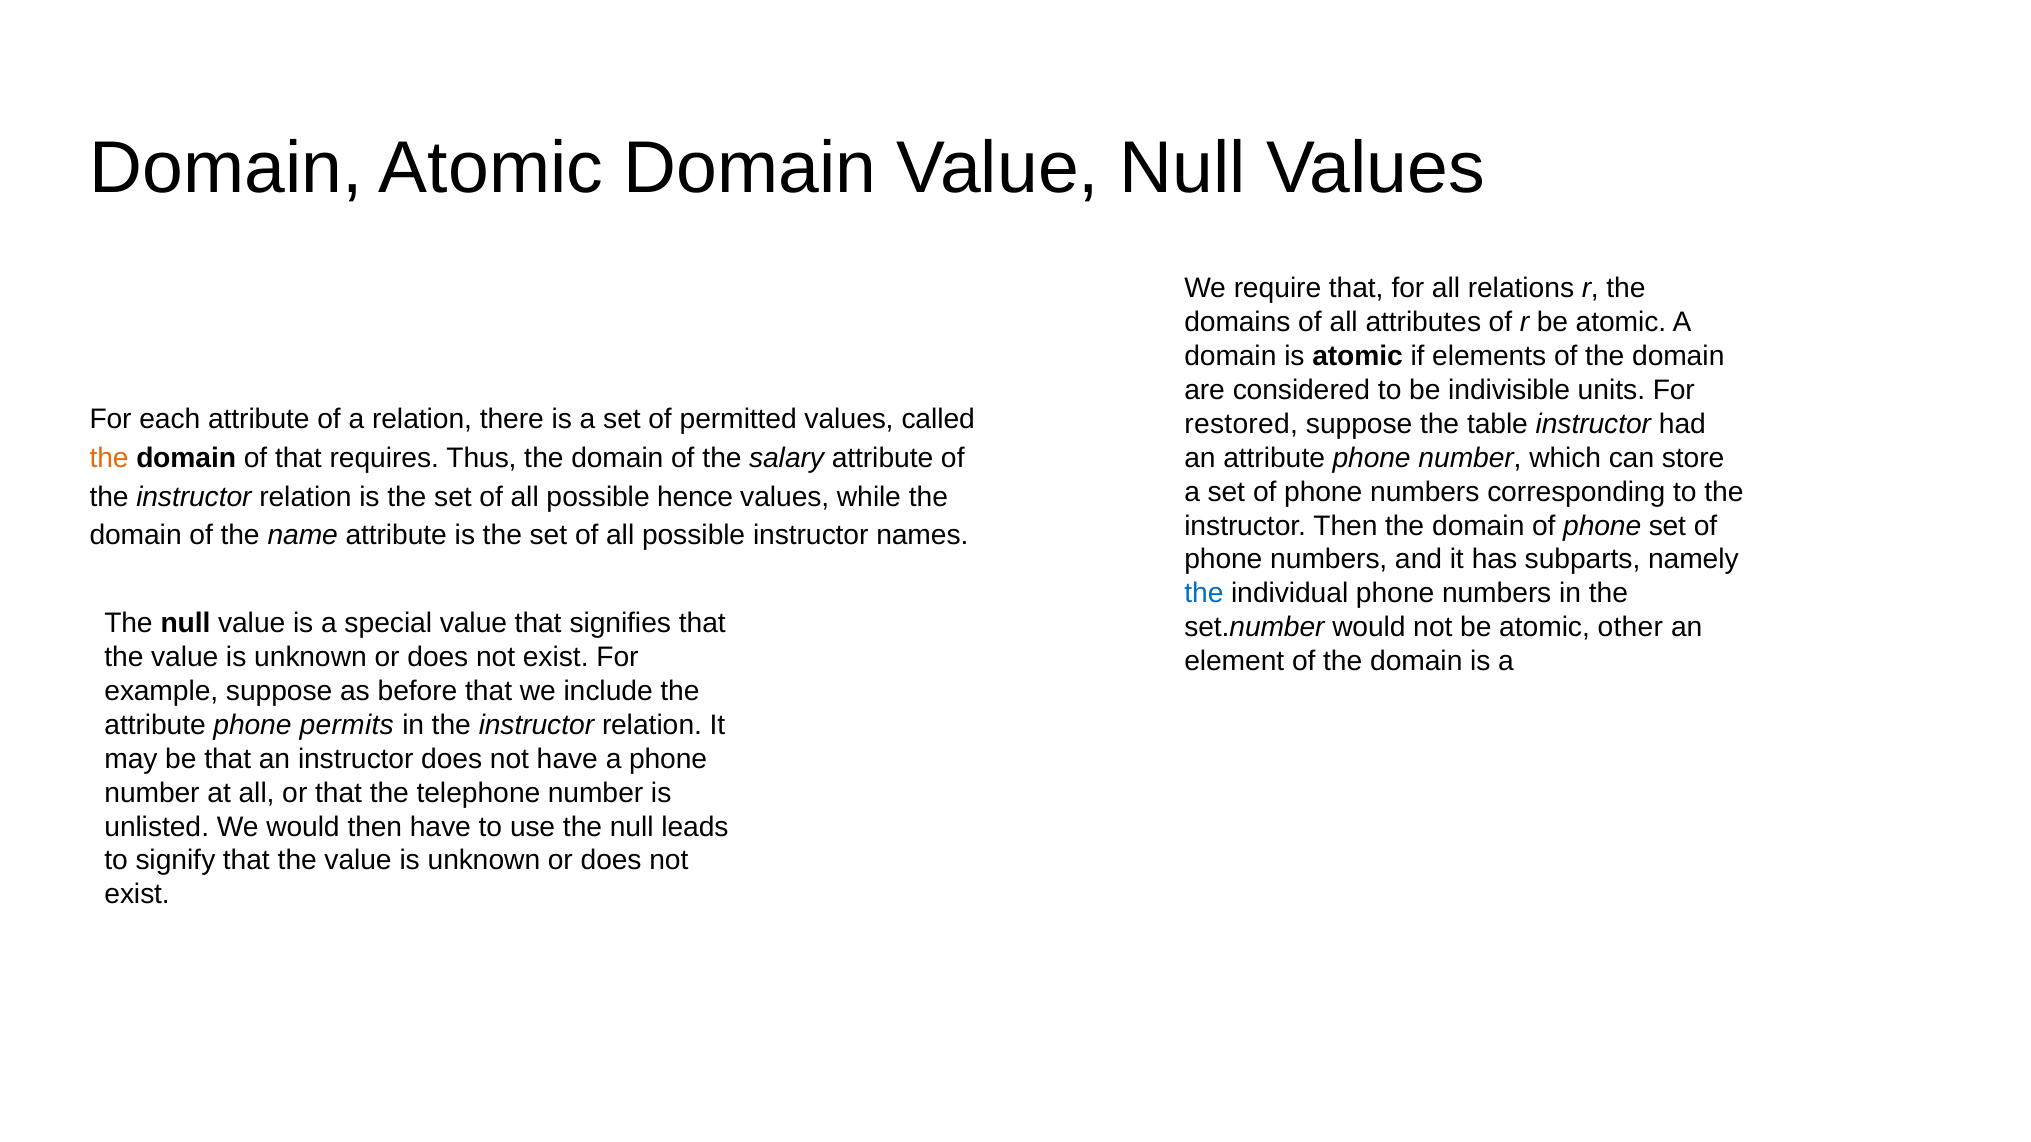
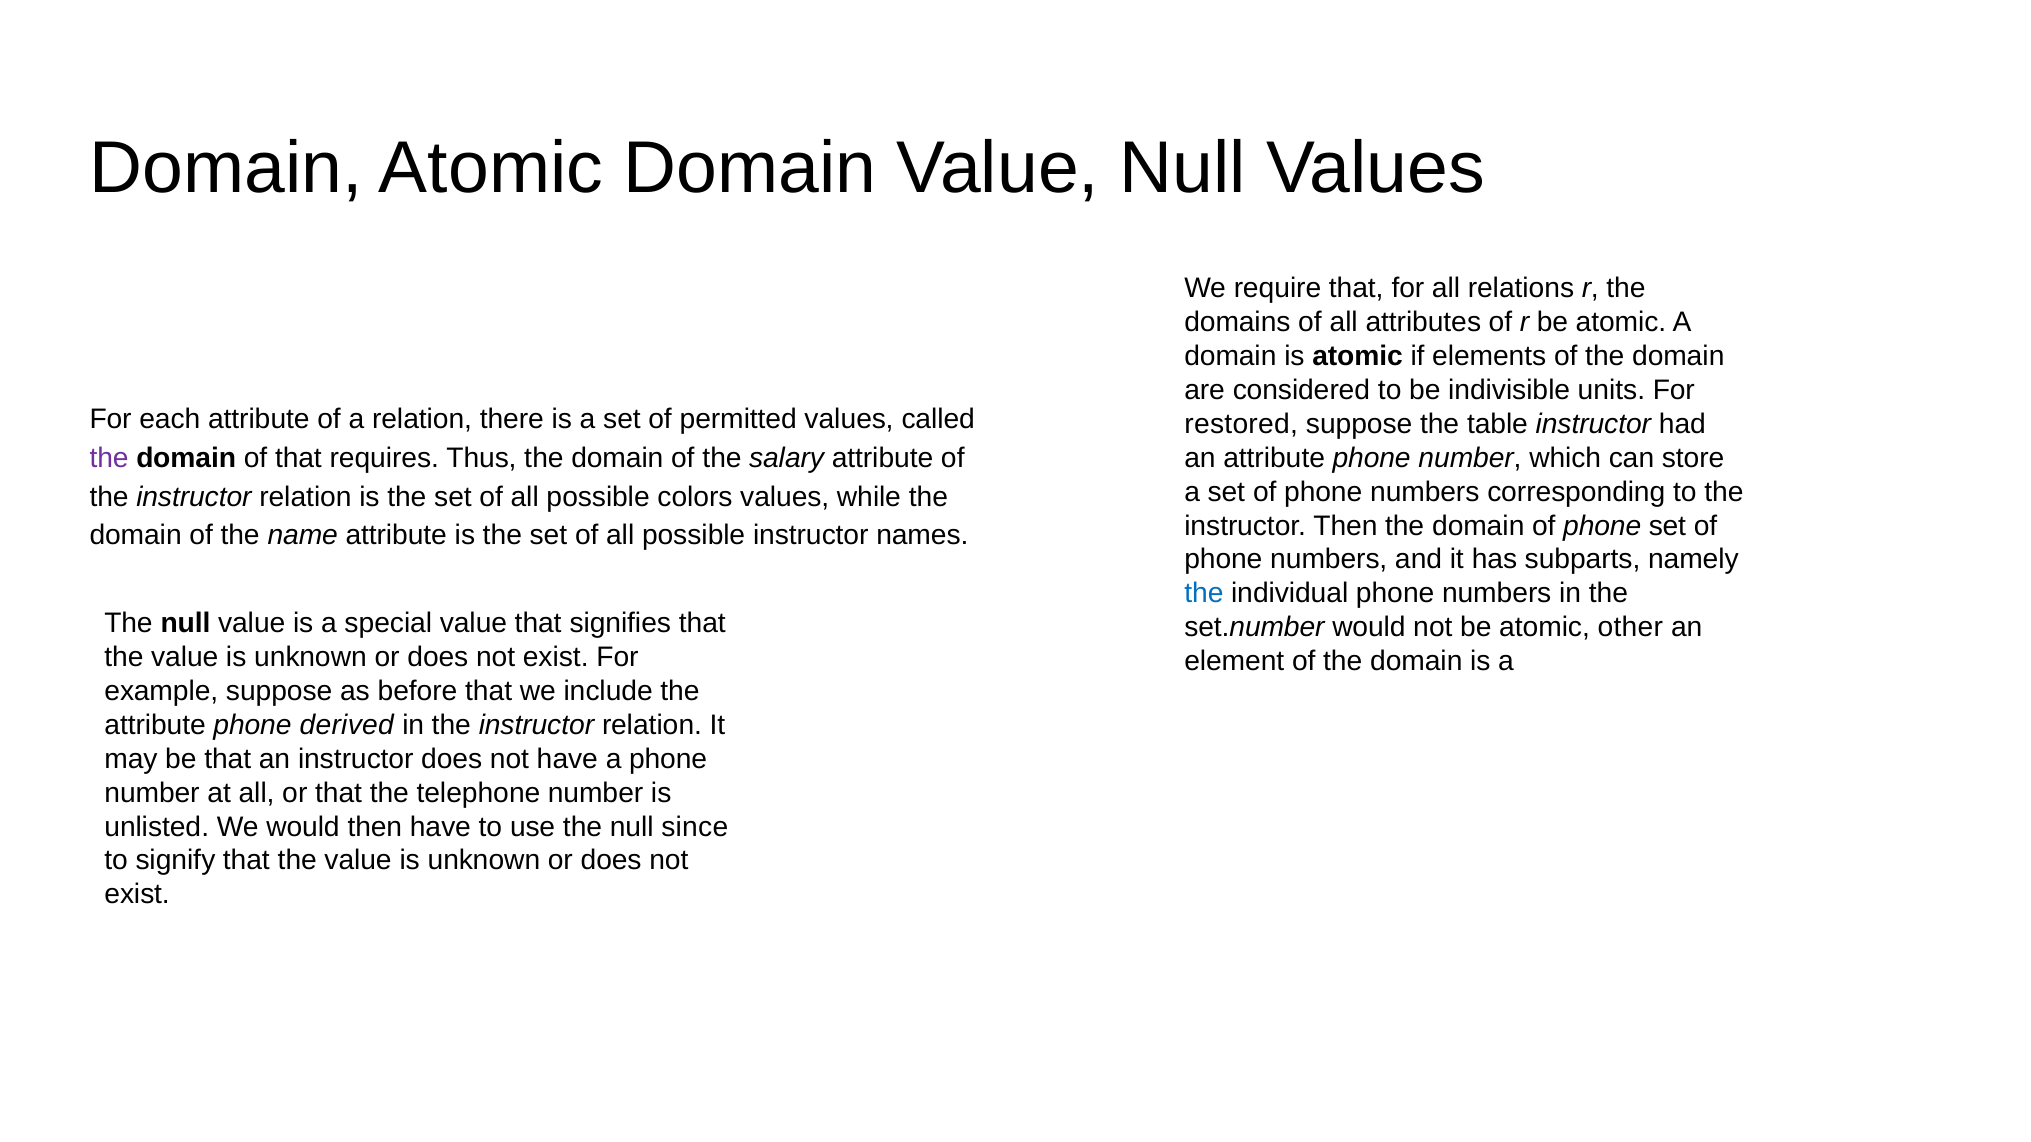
the colour: orange -> purple (109, 458)
hence: hence -> colors (695, 497)
permits: permits -> derived (347, 725)
leads: leads -> since (695, 827)
